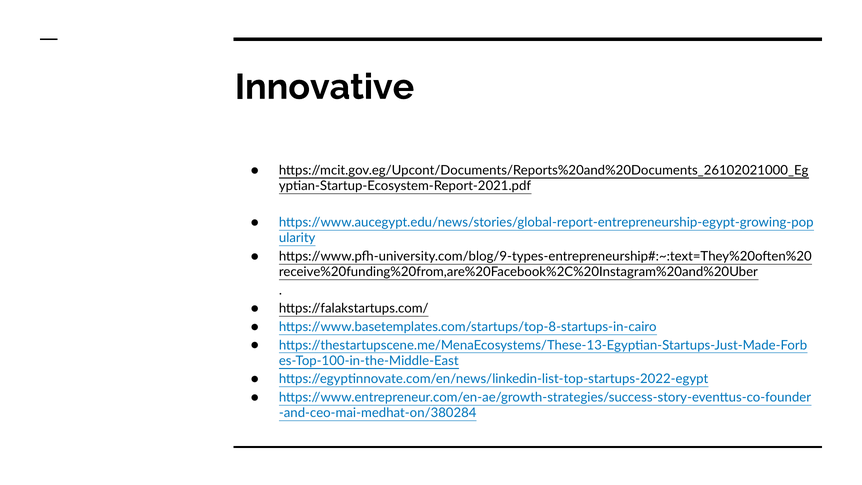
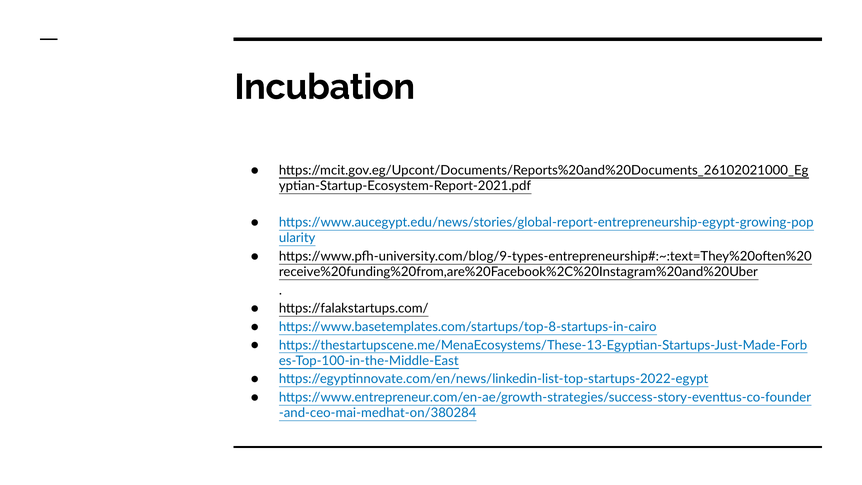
Innovative: Innovative -> Incubation (325, 87)
